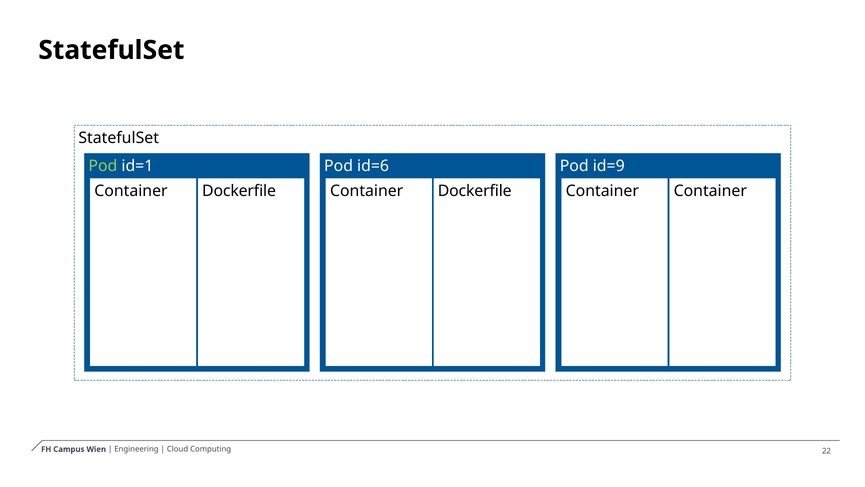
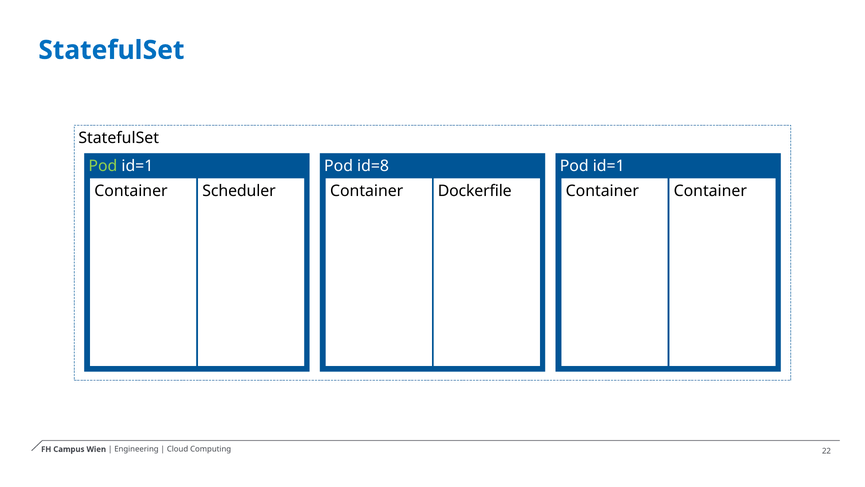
StatefulSet colour: black -> blue (111, 50)
id=6: id=6 -> id=8 (373, 166)
id=9: id=9 -> id=1 (609, 166)
Dockerfile: Dockerfile -> Scheduler (239, 191)
